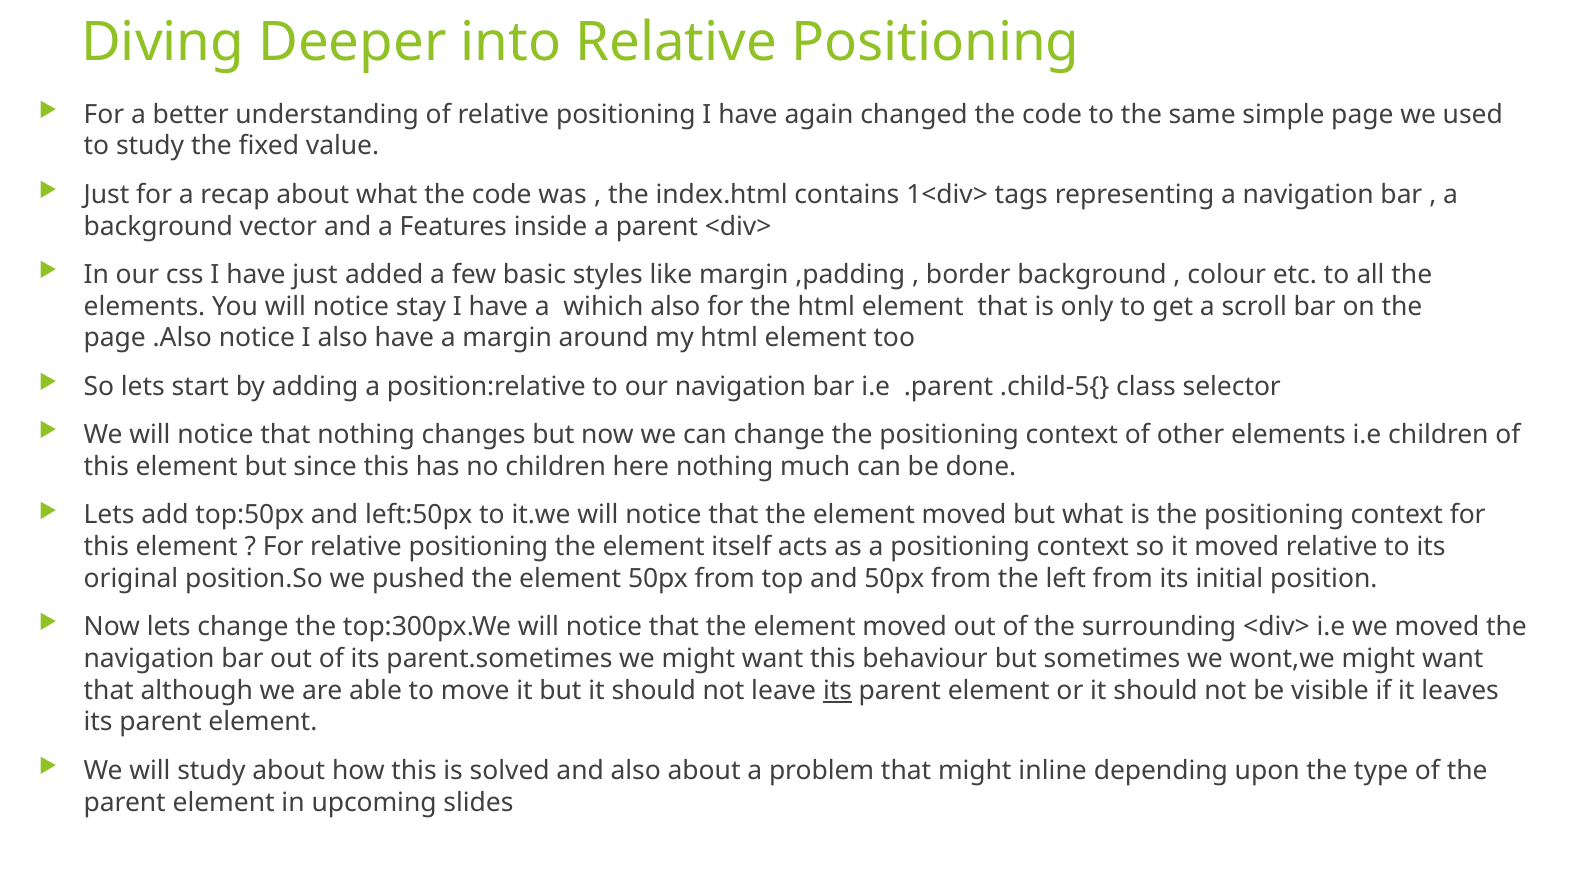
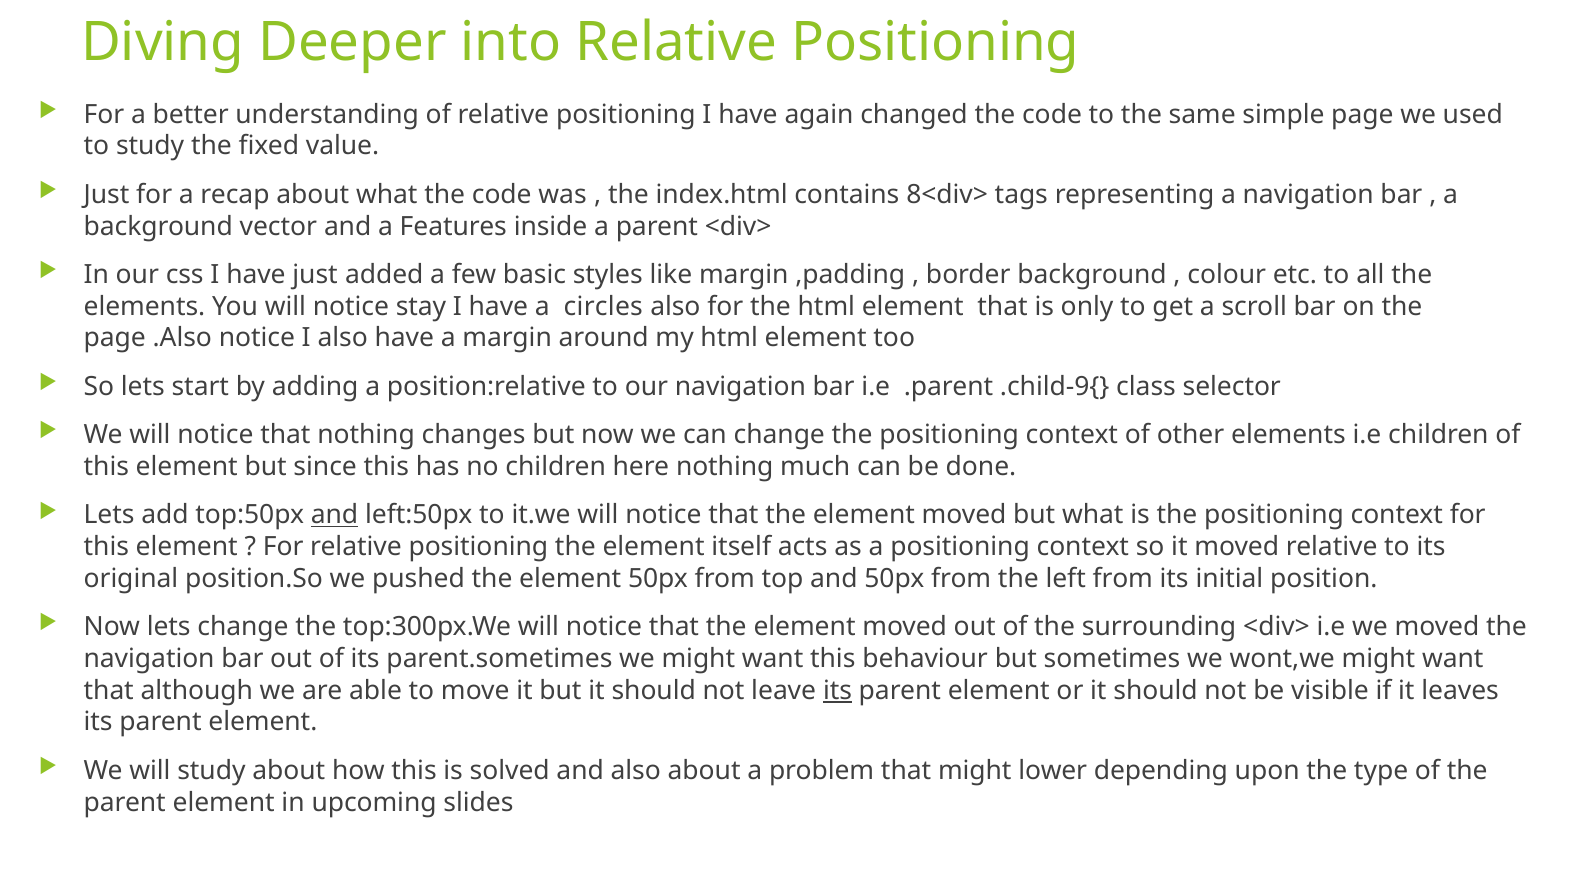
1<div>: 1<div> -> 8<div> (947, 195)
wihich: wihich -> circles (603, 306)
.child-5{: .child-5{ -> .child-9{ (1055, 386)
and underline: none -> present (335, 515)
inline: inline -> lower (1053, 770)
